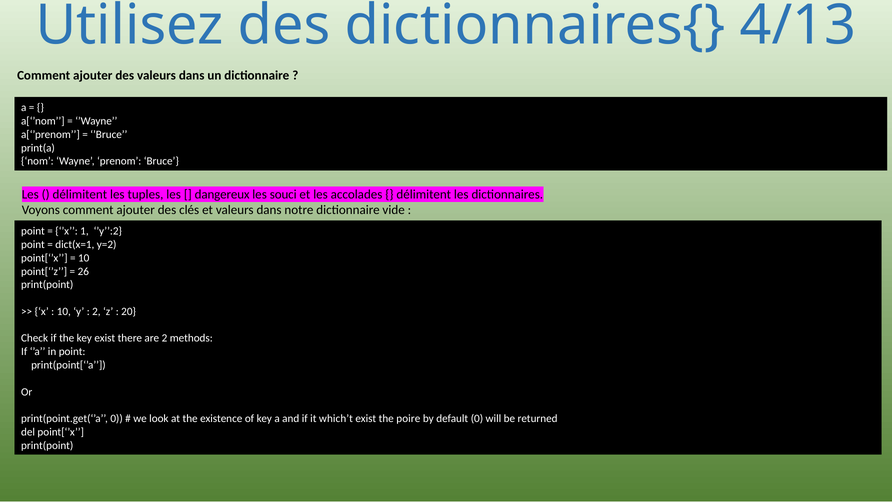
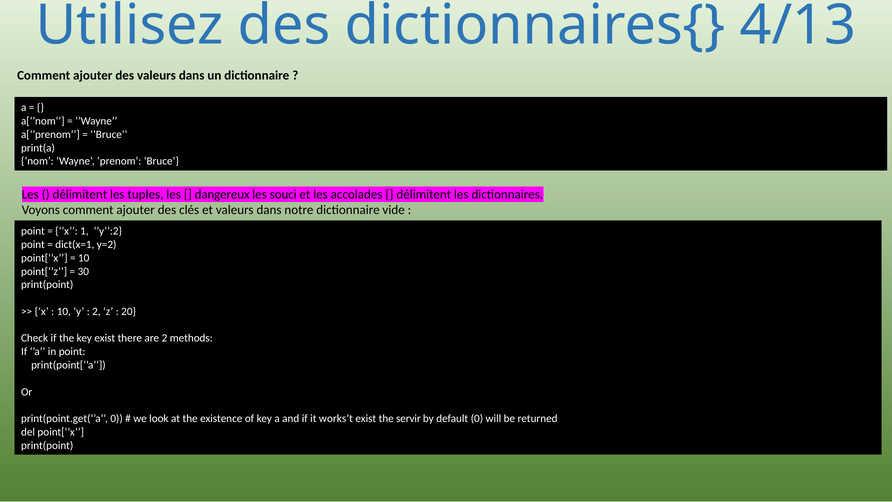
26: 26 -> 30 (83, 271)
which’t: which’t -> works’t (336, 418)
poire: poire -> servir (408, 418)
